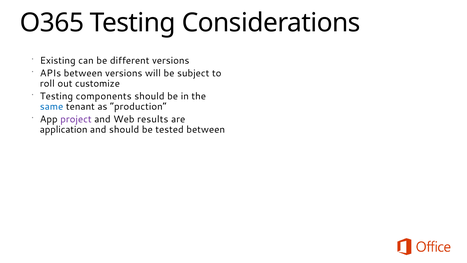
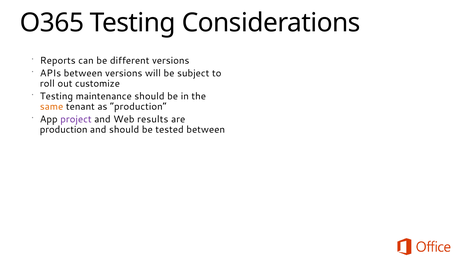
Existing: Existing -> Reports (58, 61)
components: components -> maintenance (104, 96)
same colour: blue -> orange (52, 107)
application: application -> production (64, 130)
